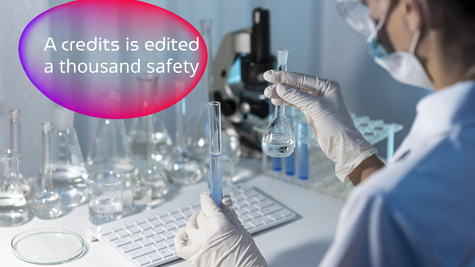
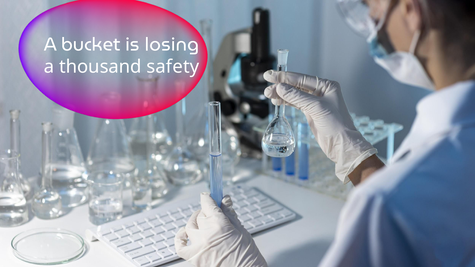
credits: credits -> bucket (91, 44)
edited: edited -> losing (172, 44)
